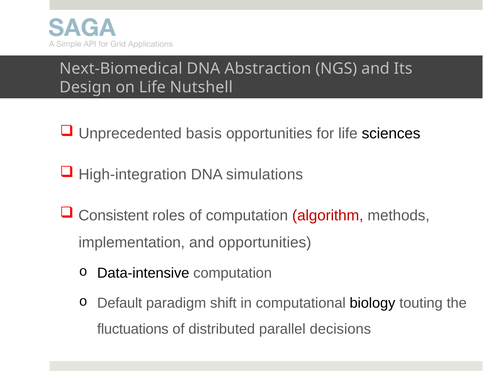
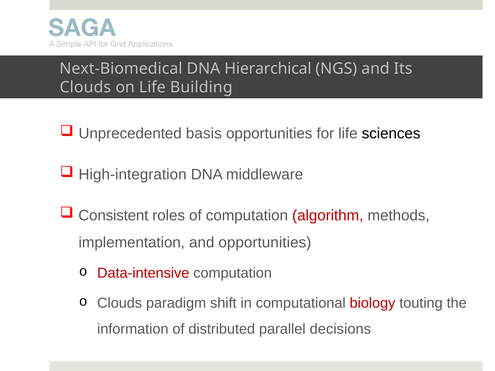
Abstraction: Abstraction -> Hierarchical (268, 69)
Design: Design -> Clouds (85, 88)
Nutshell: Nutshell -> Building (201, 88)
simulations: simulations -> middleware (265, 175)
Data-intensive colour: black -> red (143, 273)
Default: Default -> Clouds (120, 303)
biology colour: black -> red (372, 303)
fluctuations: fluctuations -> information (133, 329)
